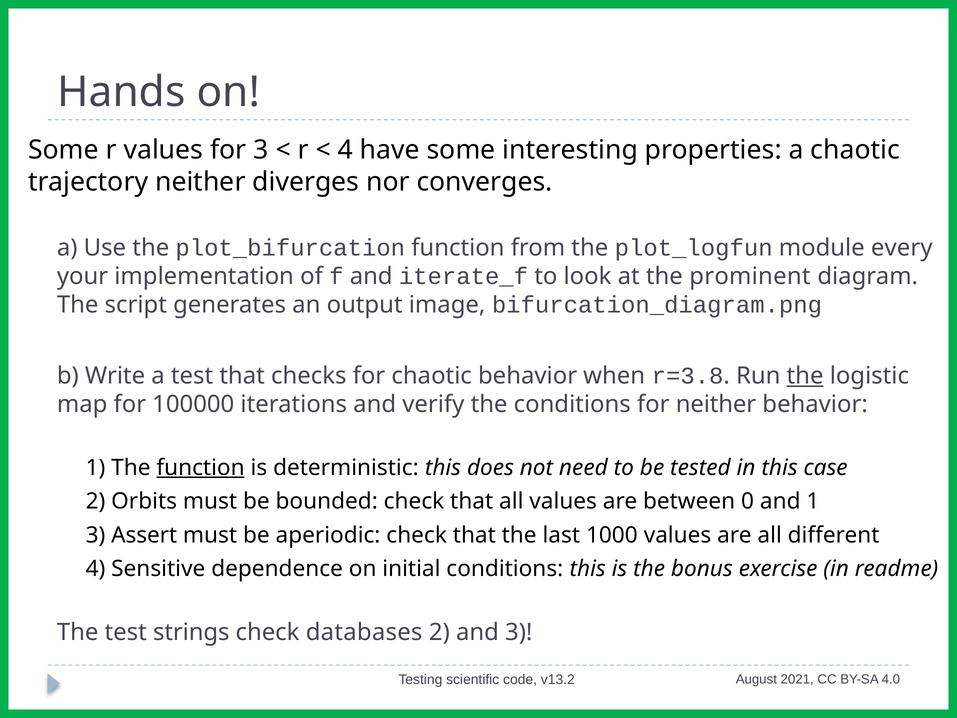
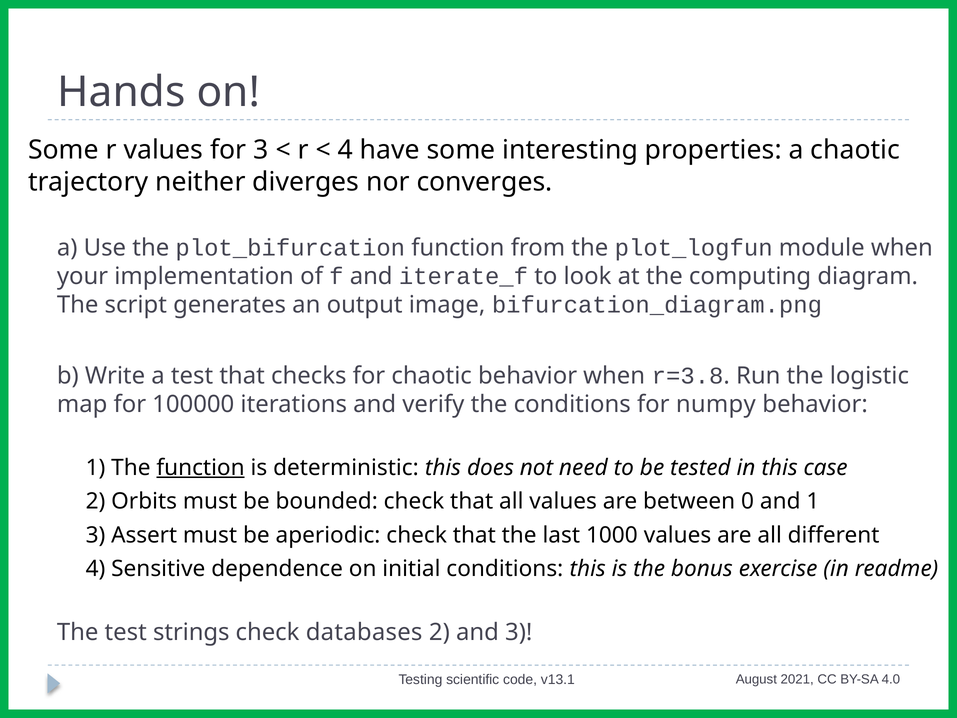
module every: every -> when (902, 248)
prominent: prominent -> computing (750, 276)
the underline: present -> none (805, 376)
for neither: neither -> numpy (716, 404)
v13.2: v13.2 -> v13.1 (558, 679)
